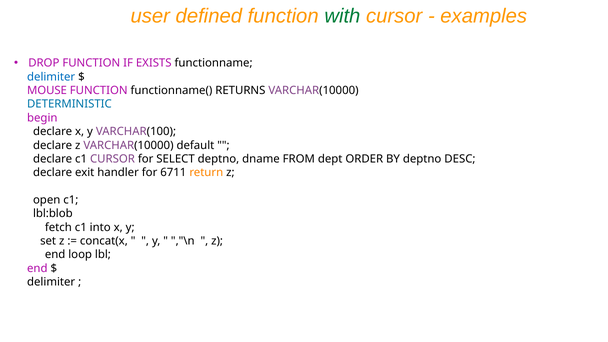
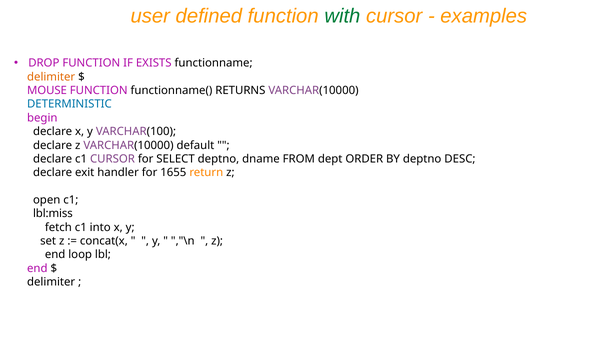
delimiter colour: blue -> orange (51, 77)
6711: 6711 -> 1655 (173, 173)
lbl:blob: lbl:blob -> lbl:miss (53, 214)
